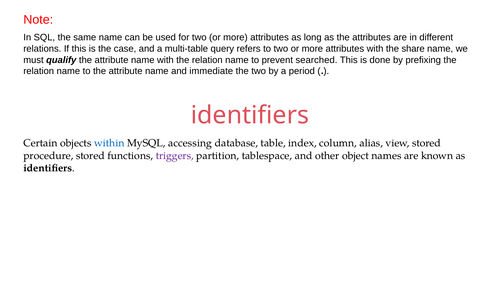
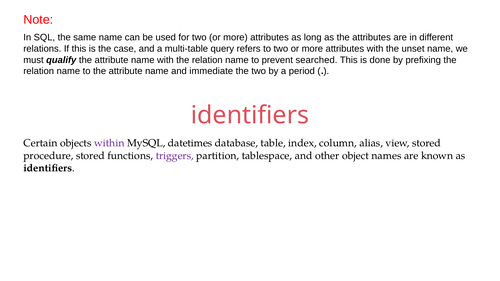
share: share -> unset (413, 49)
within colour: blue -> purple (109, 143)
accessing: accessing -> datetimes (190, 143)
